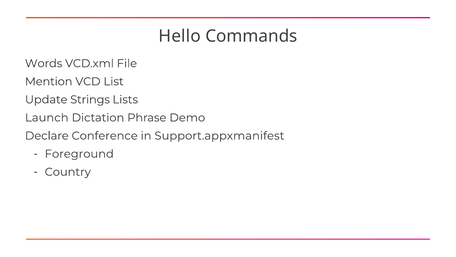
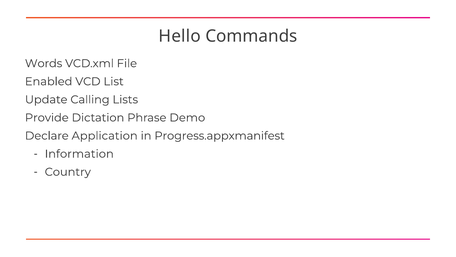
Mention: Mention -> Enabled (49, 81)
Strings: Strings -> Calling (90, 99)
Launch: Launch -> Provide (47, 117)
Conference: Conference -> Application (105, 136)
Support.appxmanifest: Support.appxmanifest -> Progress.appxmanifest (220, 136)
Foreground: Foreground -> Information (79, 154)
